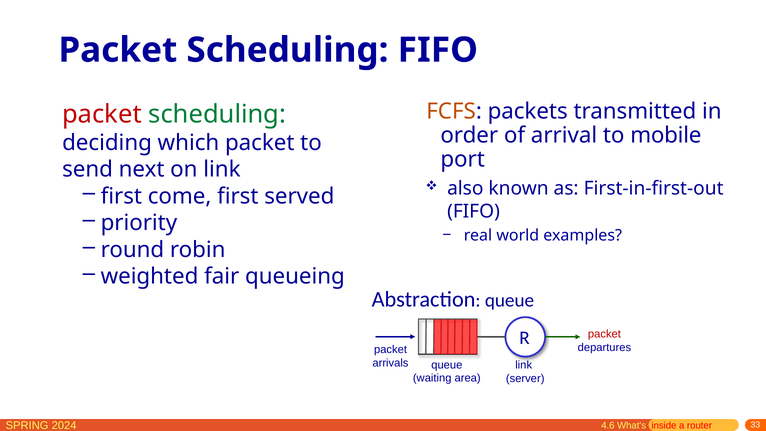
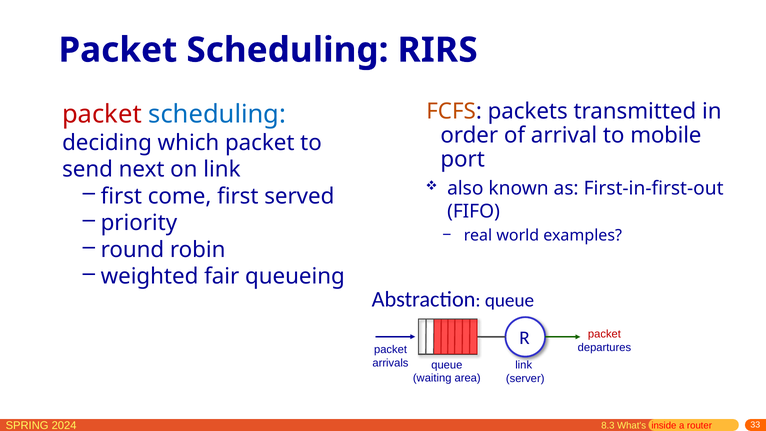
Scheduling FIFO: FIFO -> RIRS (438, 50)
scheduling colour: green -> blue (217, 114)
4.6: 4.6 -> 8.3 (608, 425)
